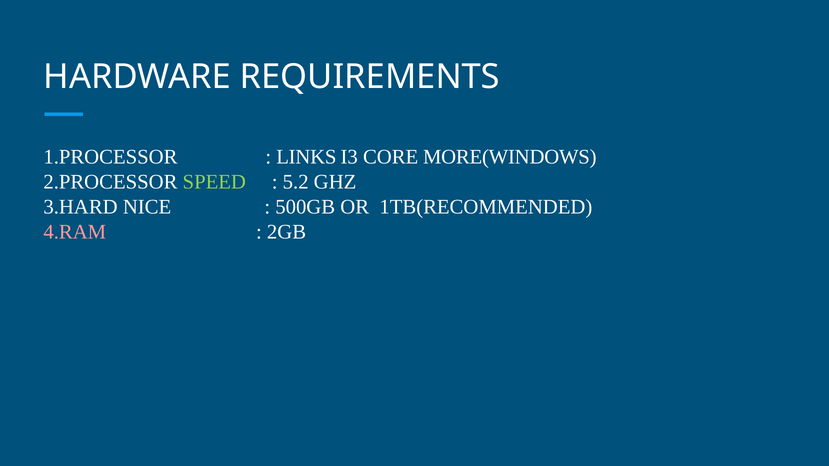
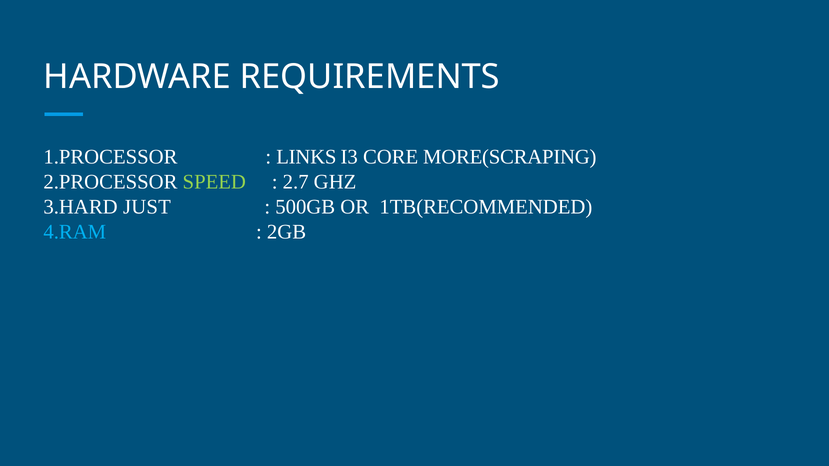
MORE(WINDOWS: MORE(WINDOWS -> MORE(SCRAPING (510, 157)
5.2: 5.2 -> 2.7 (296, 182)
NICE: NICE -> JUST (147, 207)
4.RAM colour: pink -> light blue (75, 232)
